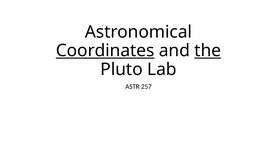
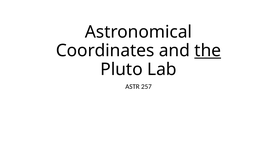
Coordinates underline: present -> none (105, 51)
